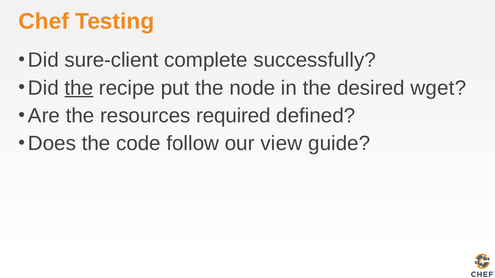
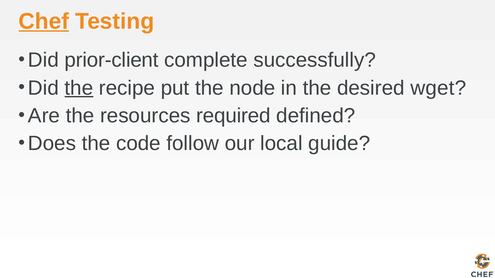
Chef underline: none -> present (44, 21)
sure-client: sure-client -> prior-client (112, 60)
view: view -> local (281, 144)
